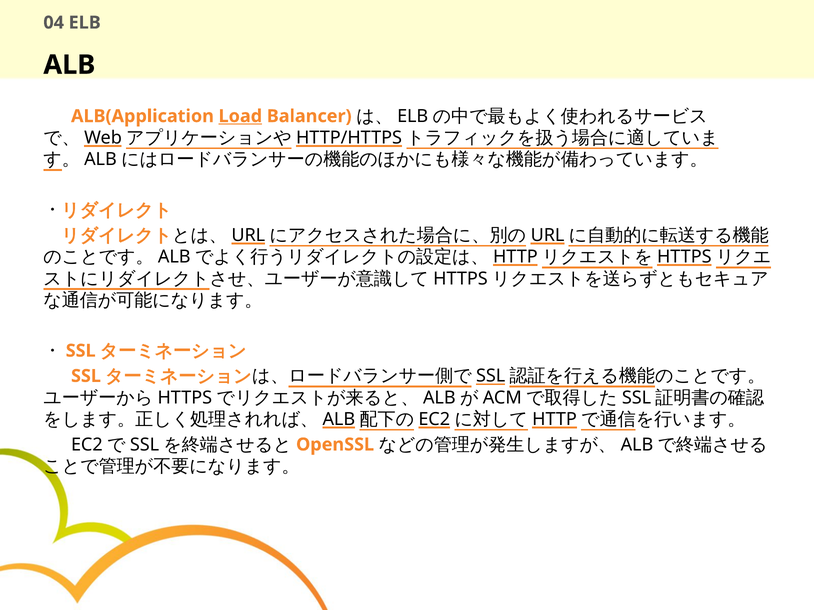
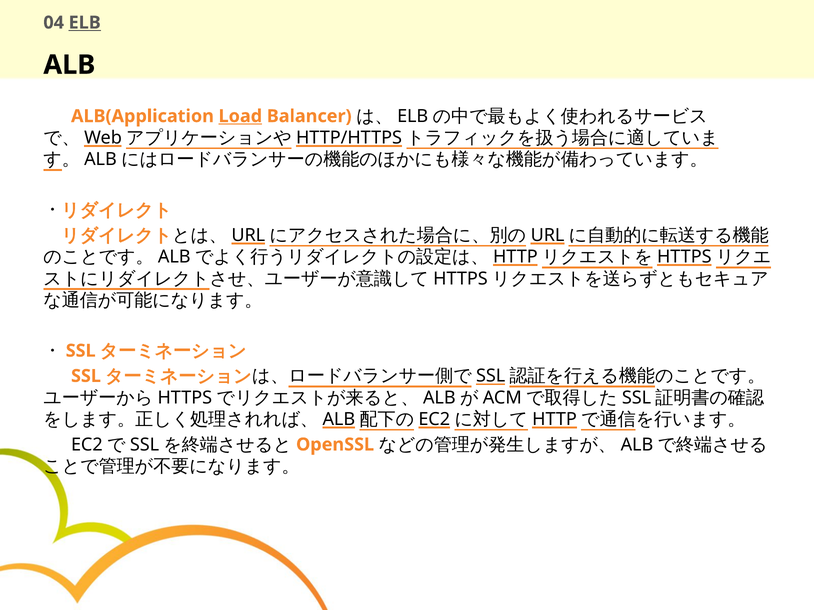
ELB underline: none -> present (85, 23)
